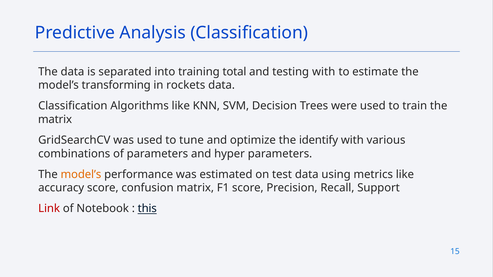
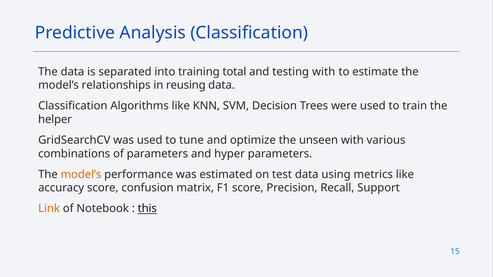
transforming: transforming -> relationships (116, 85)
rockets: rockets -> reusing (186, 85)
matrix: matrix -> helper (55, 120)
identify: identify -> unseen (319, 140)
Link colour: red -> orange (49, 209)
